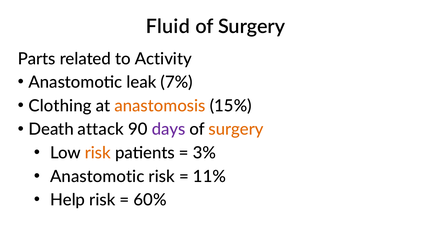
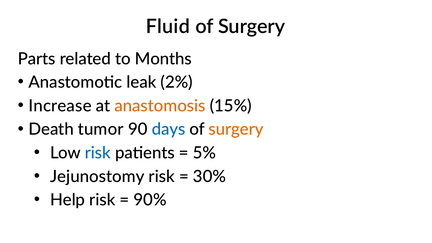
Activity: Activity -> Months (163, 59)
7%: 7% -> 2% (177, 82)
Clothing: Clothing -> Increase (60, 106)
attack: attack -> tumor (101, 129)
days colour: purple -> blue (169, 129)
risk colour: orange -> blue (98, 153)
3%: 3% -> 5% (205, 153)
Anastomotic: Anastomotic -> Jejunostomy (97, 176)
11%: 11% -> 30% (209, 176)
60%: 60% -> 90% (150, 200)
